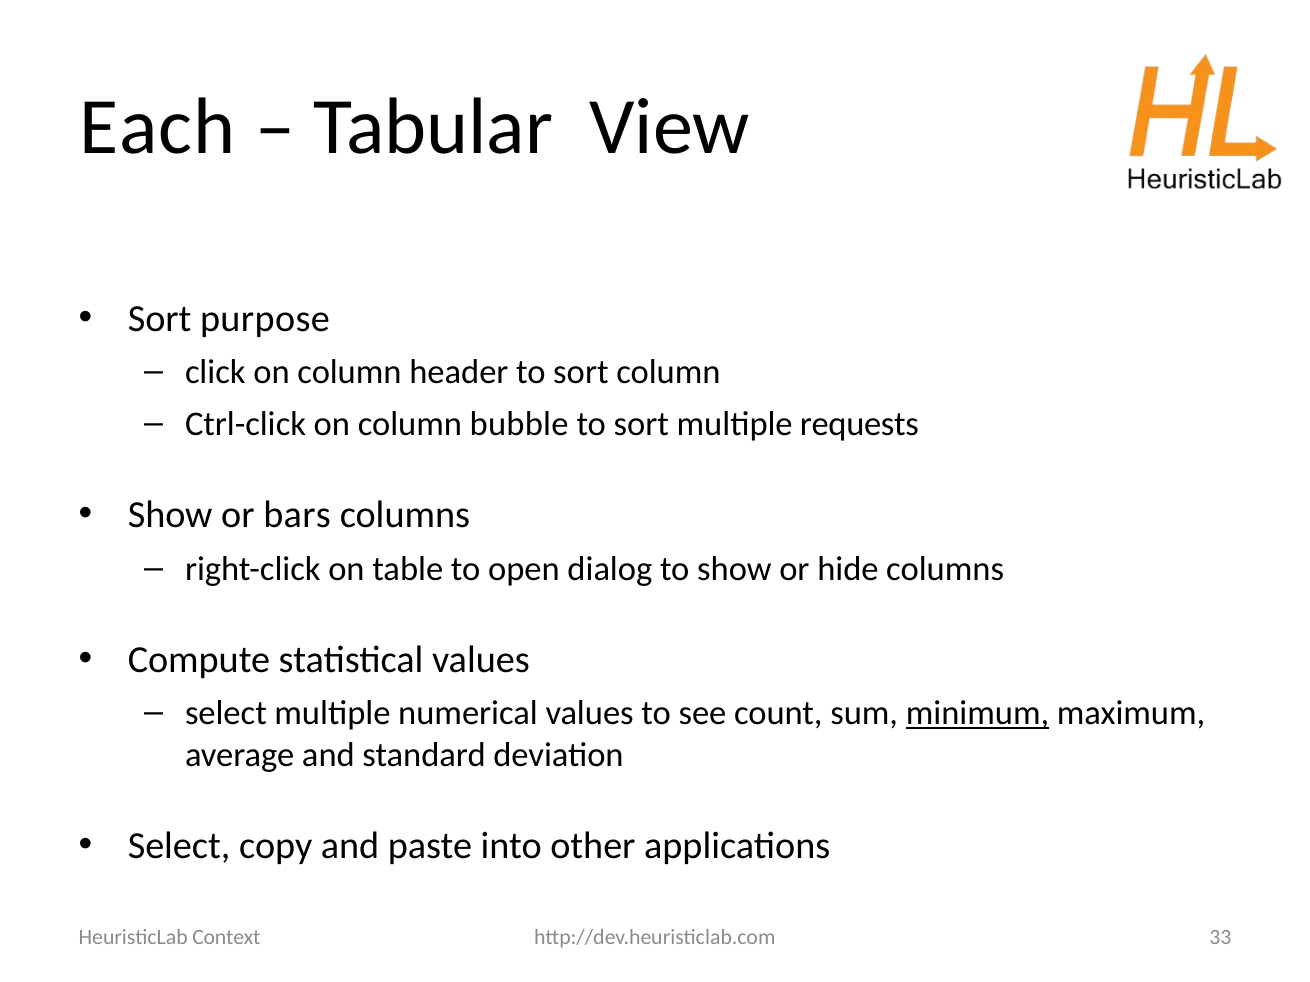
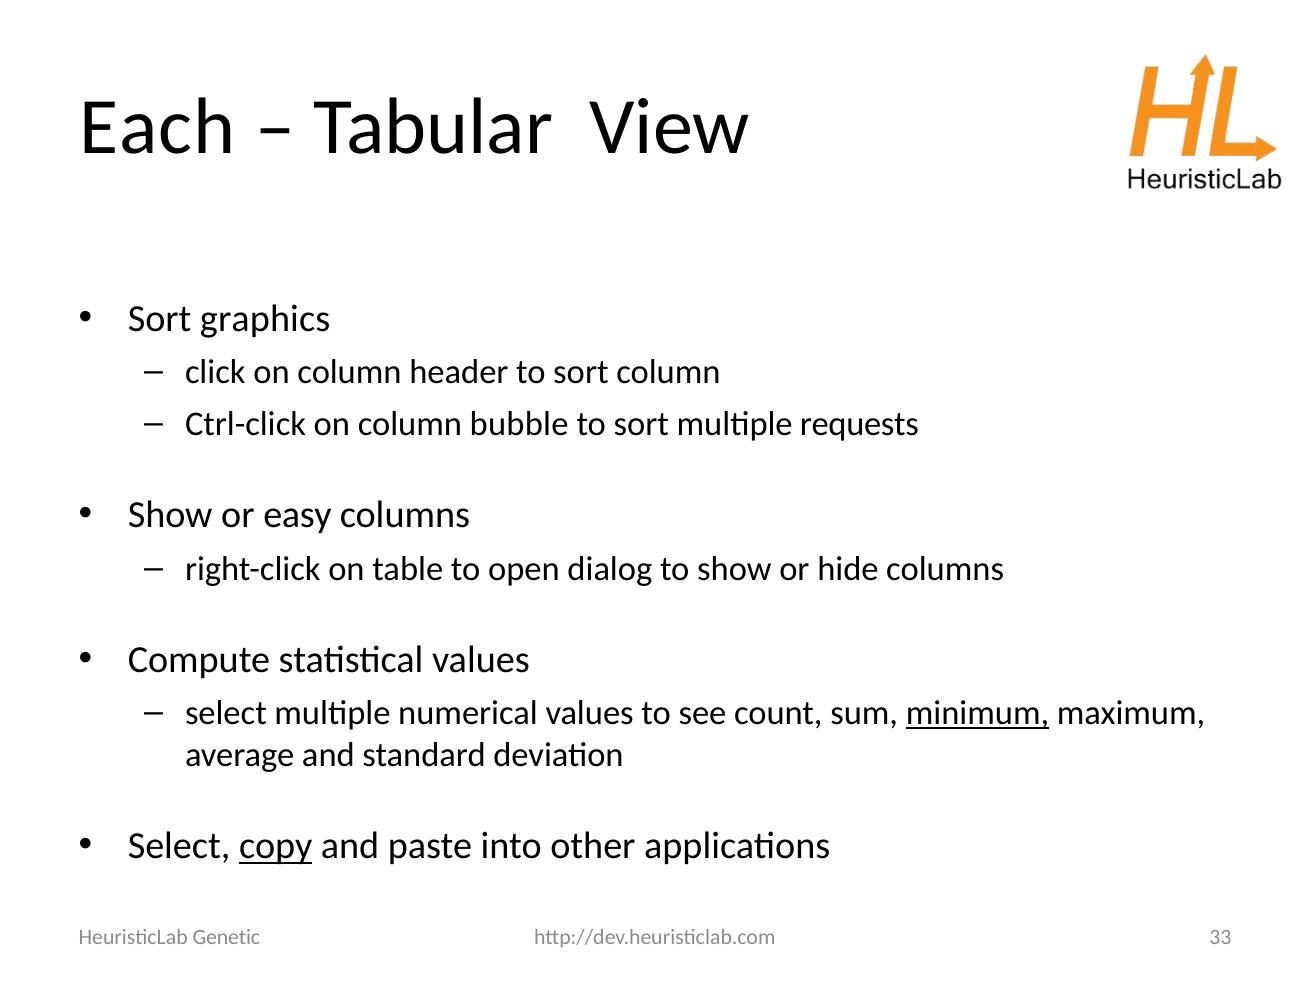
purpose: purpose -> graphics (265, 319)
bars: bars -> easy (297, 515)
copy underline: none -> present (276, 847)
Context: Context -> Genetic (226, 938)
